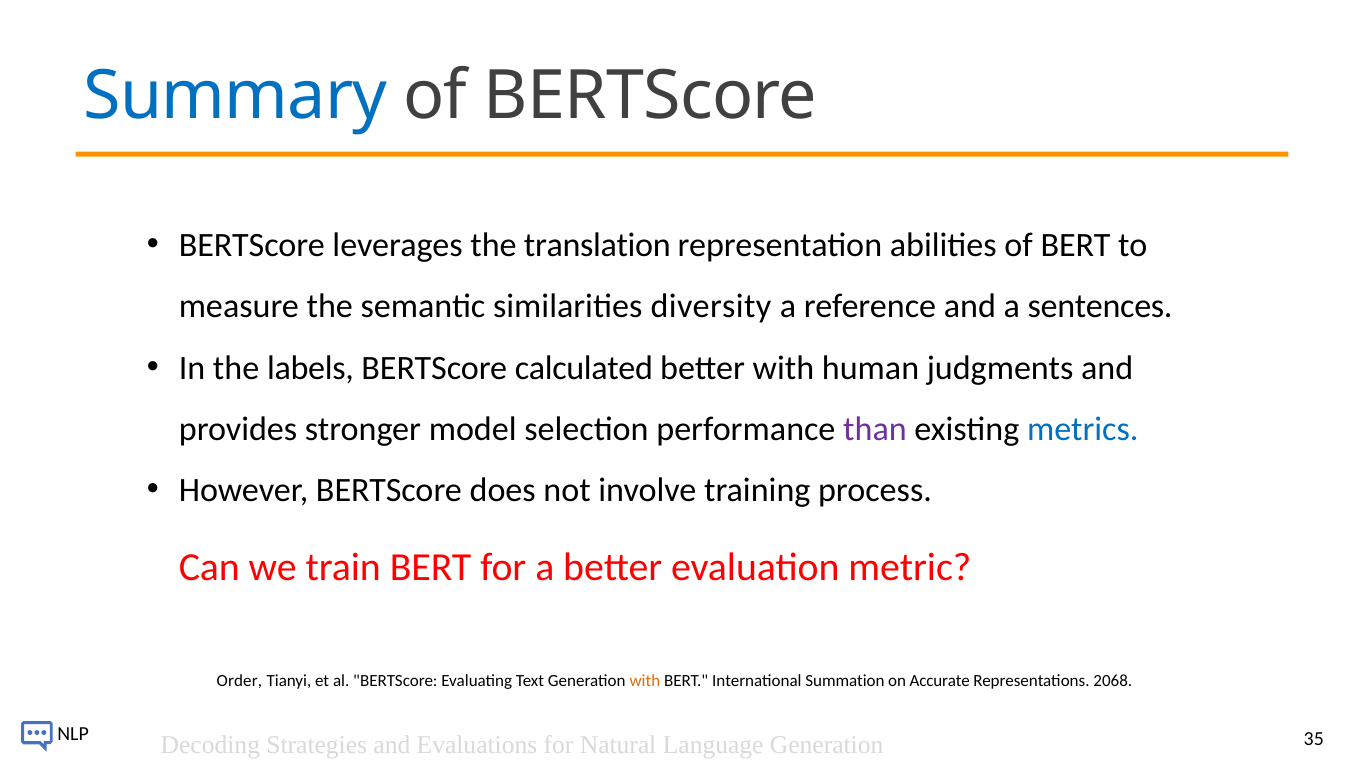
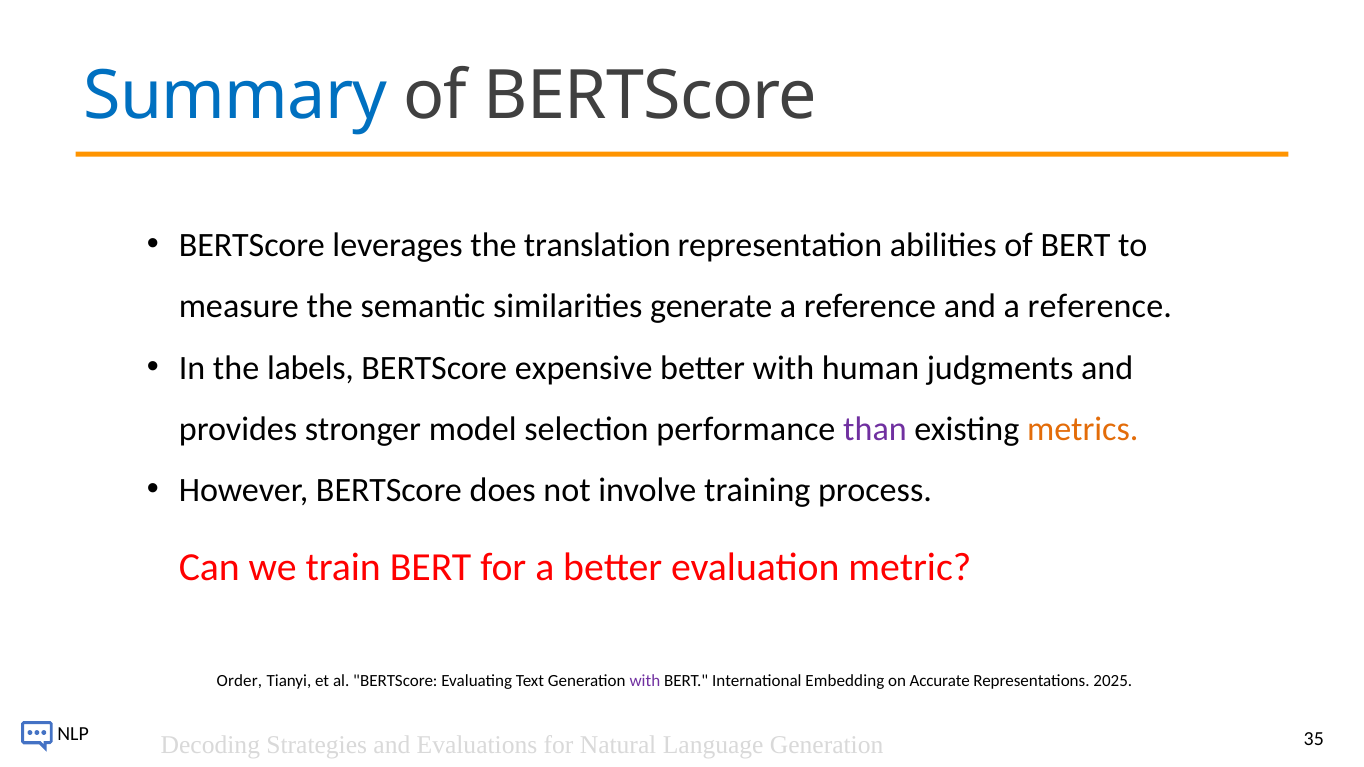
diversity: diversity -> generate (711, 307)
and a sentences: sentences -> reference (1100, 307)
calculated: calculated -> expensive (584, 368)
metrics colour: blue -> orange (1083, 429)
with colour: orange -> purple (645, 681)
Summation: Summation -> Embedding (845, 681)
2068: 2068 -> 2025 (1113, 681)
